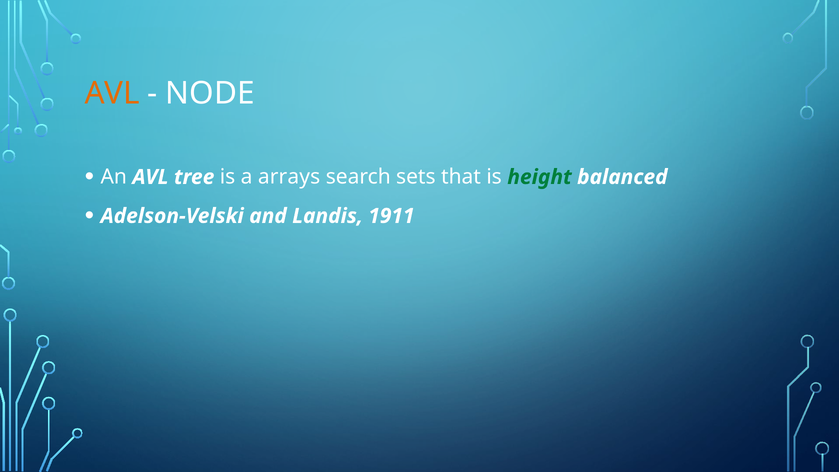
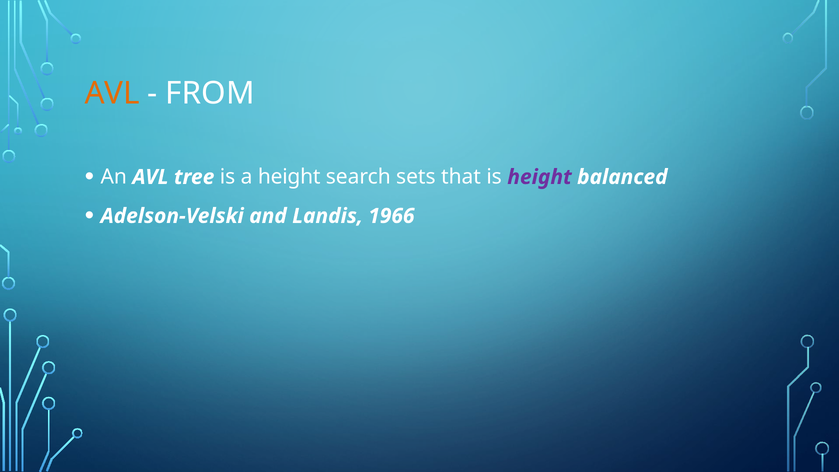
NODE: NODE -> FROM (210, 93)
a arrays: arrays -> height (289, 177)
height colour: green -> purple (539, 177)
1911: 1911 -> 1966 (391, 216)
